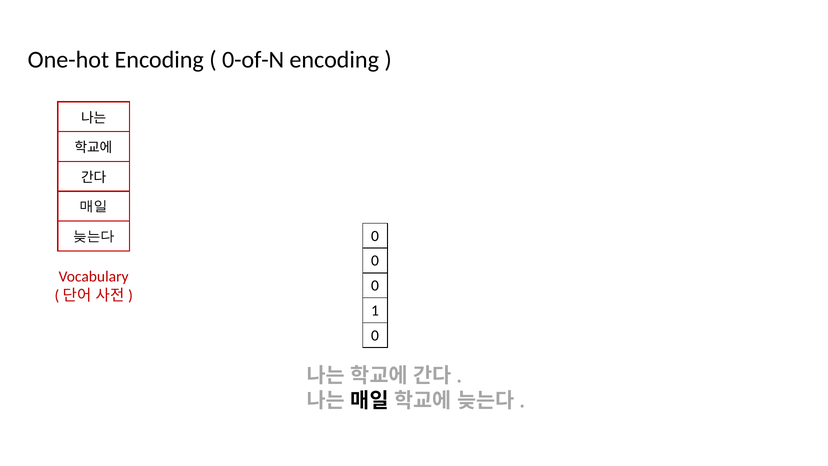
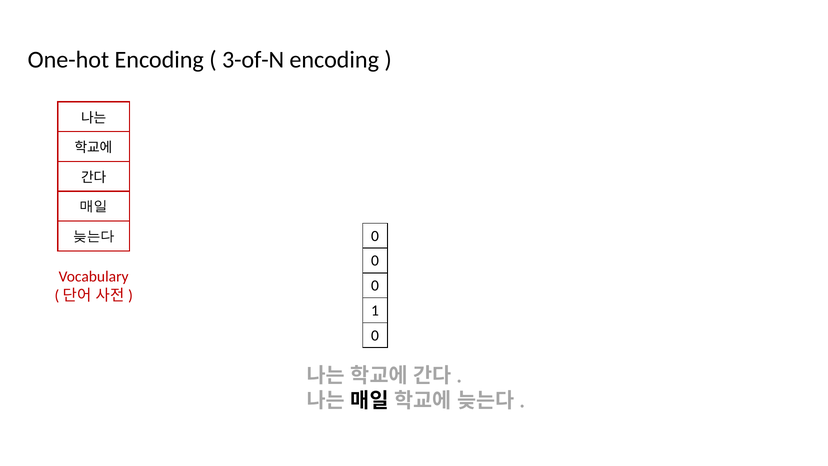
0-of-N: 0-of-N -> 3-of-N (253, 60)
